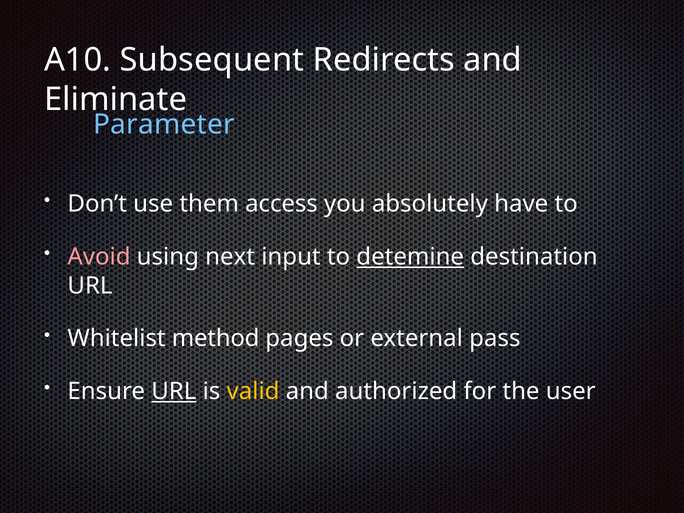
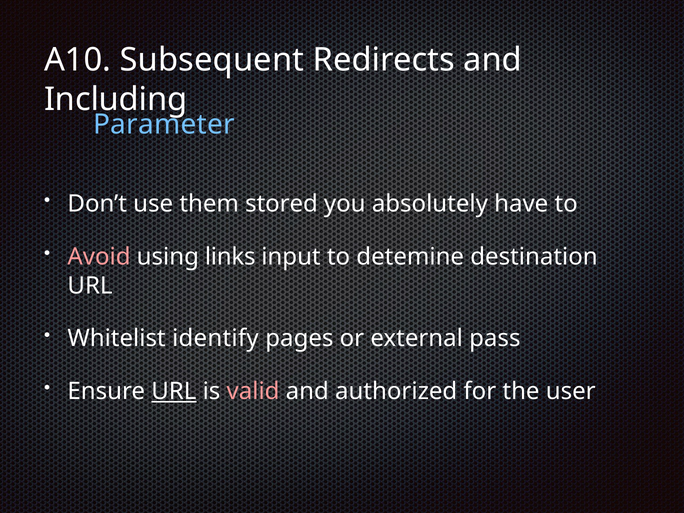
Eliminate: Eliminate -> Including (116, 99)
access: access -> stored (282, 204)
next: next -> links (230, 257)
detemine underline: present -> none (410, 257)
method: method -> identify (215, 338)
valid colour: yellow -> pink (253, 391)
